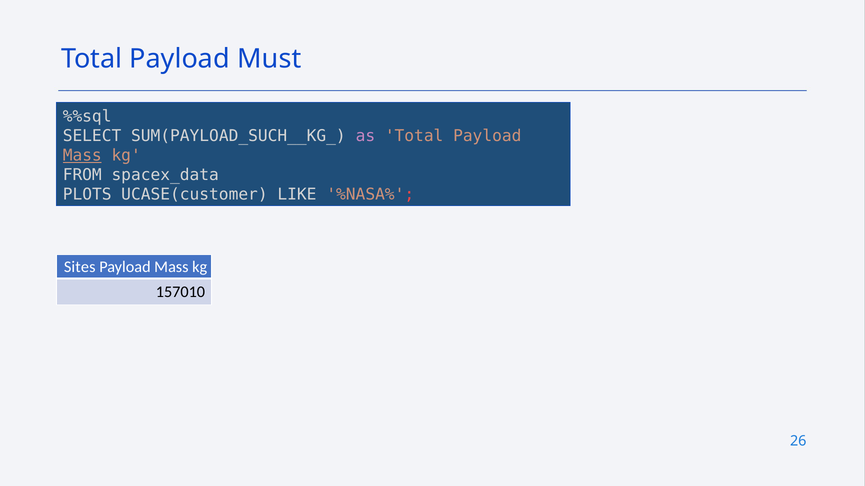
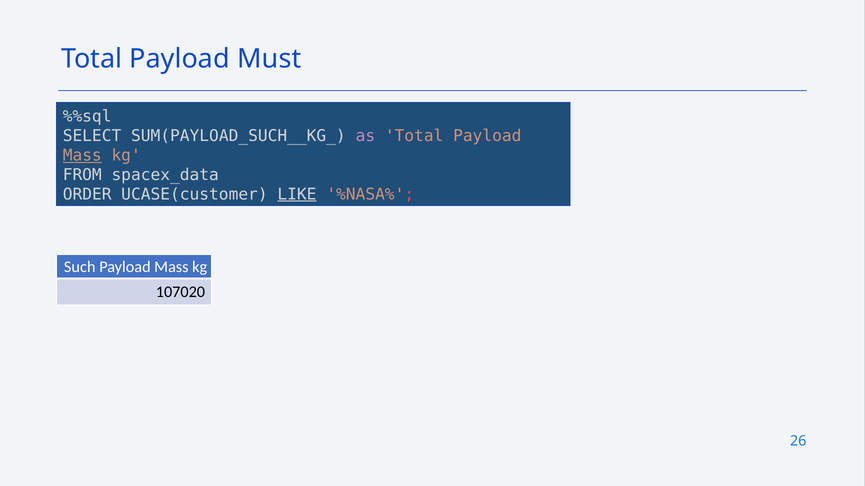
PLOTS: PLOTS -> ORDER (87, 194)
LIKE underline: none -> present (297, 194)
Sites: Sites -> Such (80, 267)
157010: 157010 -> 107020 (180, 292)
